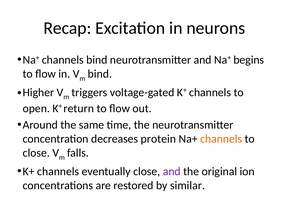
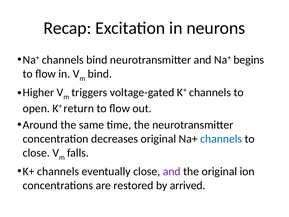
decreases protein: protein -> original (158, 139)
channels colour: orange -> blue (221, 139)
similar: similar -> arrived (188, 185)
